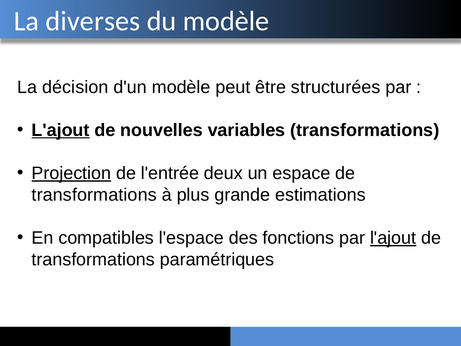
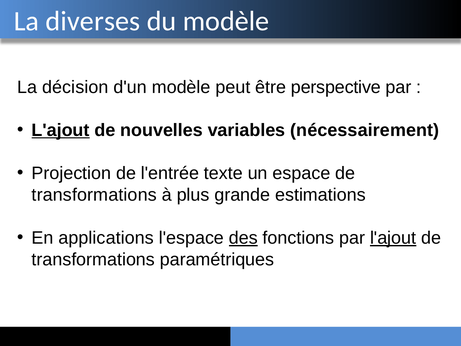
structurées: structurées -> perspective (336, 87)
variables transformations: transformations -> nécessairement (365, 130)
Projection underline: present -> none (71, 173)
deux: deux -> texte (223, 173)
compatibles: compatibles -> applications (106, 238)
des underline: none -> present (243, 238)
